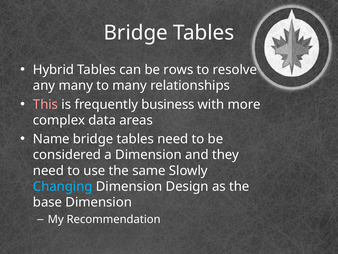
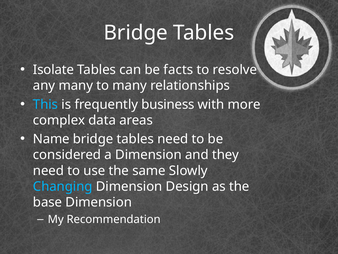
Hybrid: Hybrid -> Isolate (53, 70)
rows: rows -> facts (178, 70)
This colour: pink -> light blue (46, 104)
